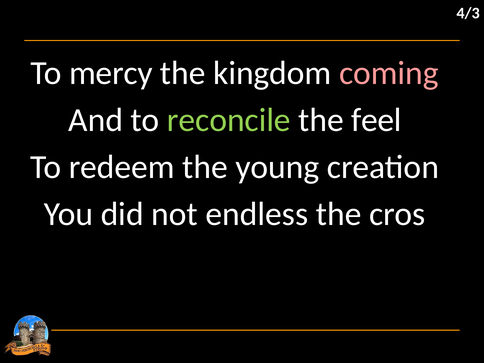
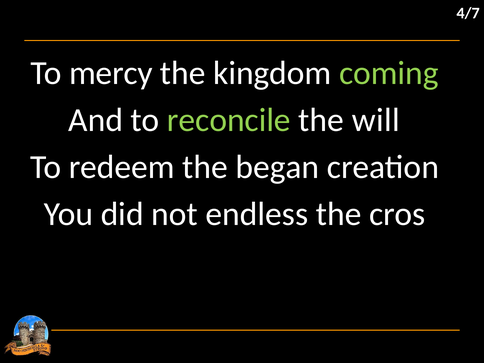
4/3: 4/3 -> 4/7 (468, 13)
coming colour: pink -> light green (389, 73)
feel: feel -> will (376, 120)
young: young -> began (277, 167)
